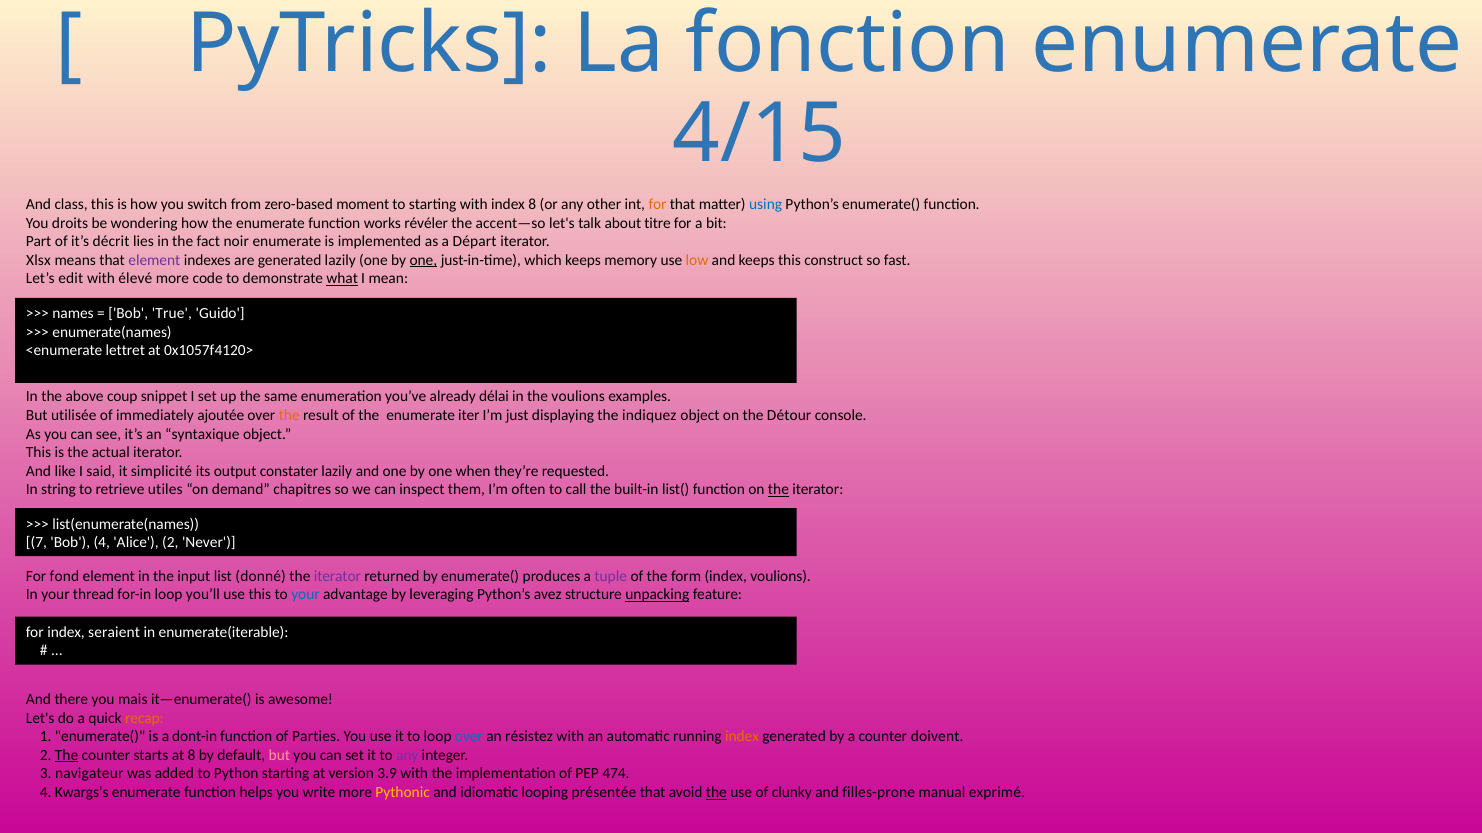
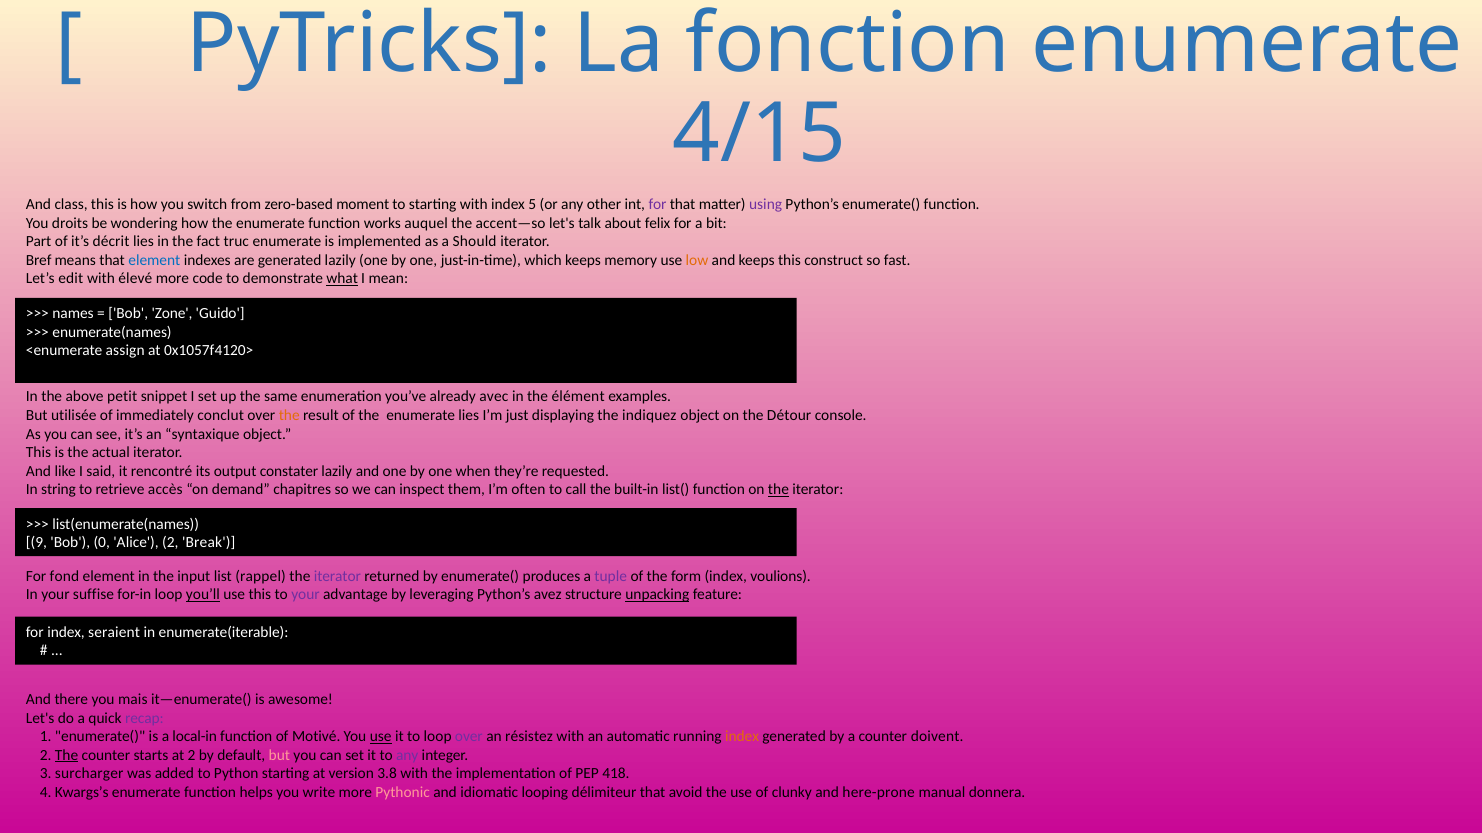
index 8: 8 -> 5 (532, 205)
for colour: orange -> purple (658, 205)
using colour: blue -> purple (766, 205)
révéler: révéler -> auquel (426, 223)
titre: titre -> felix (658, 223)
noir: noir -> truc (236, 242)
Départ: Départ -> Should (475, 242)
Xlsx: Xlsx -> Bref (39, 260)
element colour: purple -> blue (154, 260)
one underline: present -> none (423, 260)
True: True -> Zone (172, 314)
lettret: lettret -> assign (125, 351)
coup: coup -> petit (122, 397)
délai: délai -> avec (494, 397)
the voulions: voulions -> élément (578, 397)
ajoutée: ajoutée -> conclut (221, 416)
enumerate iter: iter -> lies (469, 416)
simplicité: simplicité -> rencontré (162, 471)
utiles: utiles -> accès (165, 490)
7: 7 -> 9 (36, 543)
Bob 4: 4 -> 0 (102, 543)
Never: Never -> Break (209, 543)
donné: donné -> rappel (261, 577)
thread: thread -> suffise (94, 595)
you’ll underline: none -> present (203, 595)
your colour: blue -> purple (306, 595)
recap colour: orange -> purple (144, 719)
dont-in: dont-in -> local-in (195, 737)
Parties: Parties -> Motivé (316, 737)
use underline: none -> present (381, 737)
over colour: blue -> purple (469, 737)
at 8: 8 -> 2 (192, 756)
navigateur: navigateur -> surcharger (89, 774)
3.9: 3.9 -> 3.8 (387, 774)
474: 474 -> 418 (616, 774)
Pythonic colour: yellow -> pink (403, 793)
présentée: présentée -> délimiteur (604, 793)
the underline: present -> none (716, 793)
filles-prone: filles-prone -> here-prone (879, 793)
exprimé: exprimé -> donnera (997, 793)
